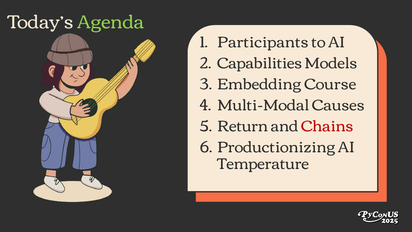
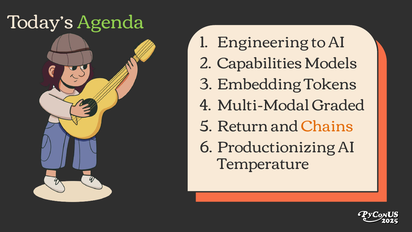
Participants: Participants -> Engineering (263, 42)
Course: Course -> Tokens (330, 84)
Causes: Causes -> Graded (338, 105)
Chains colour: red -> orange (327, 126)
